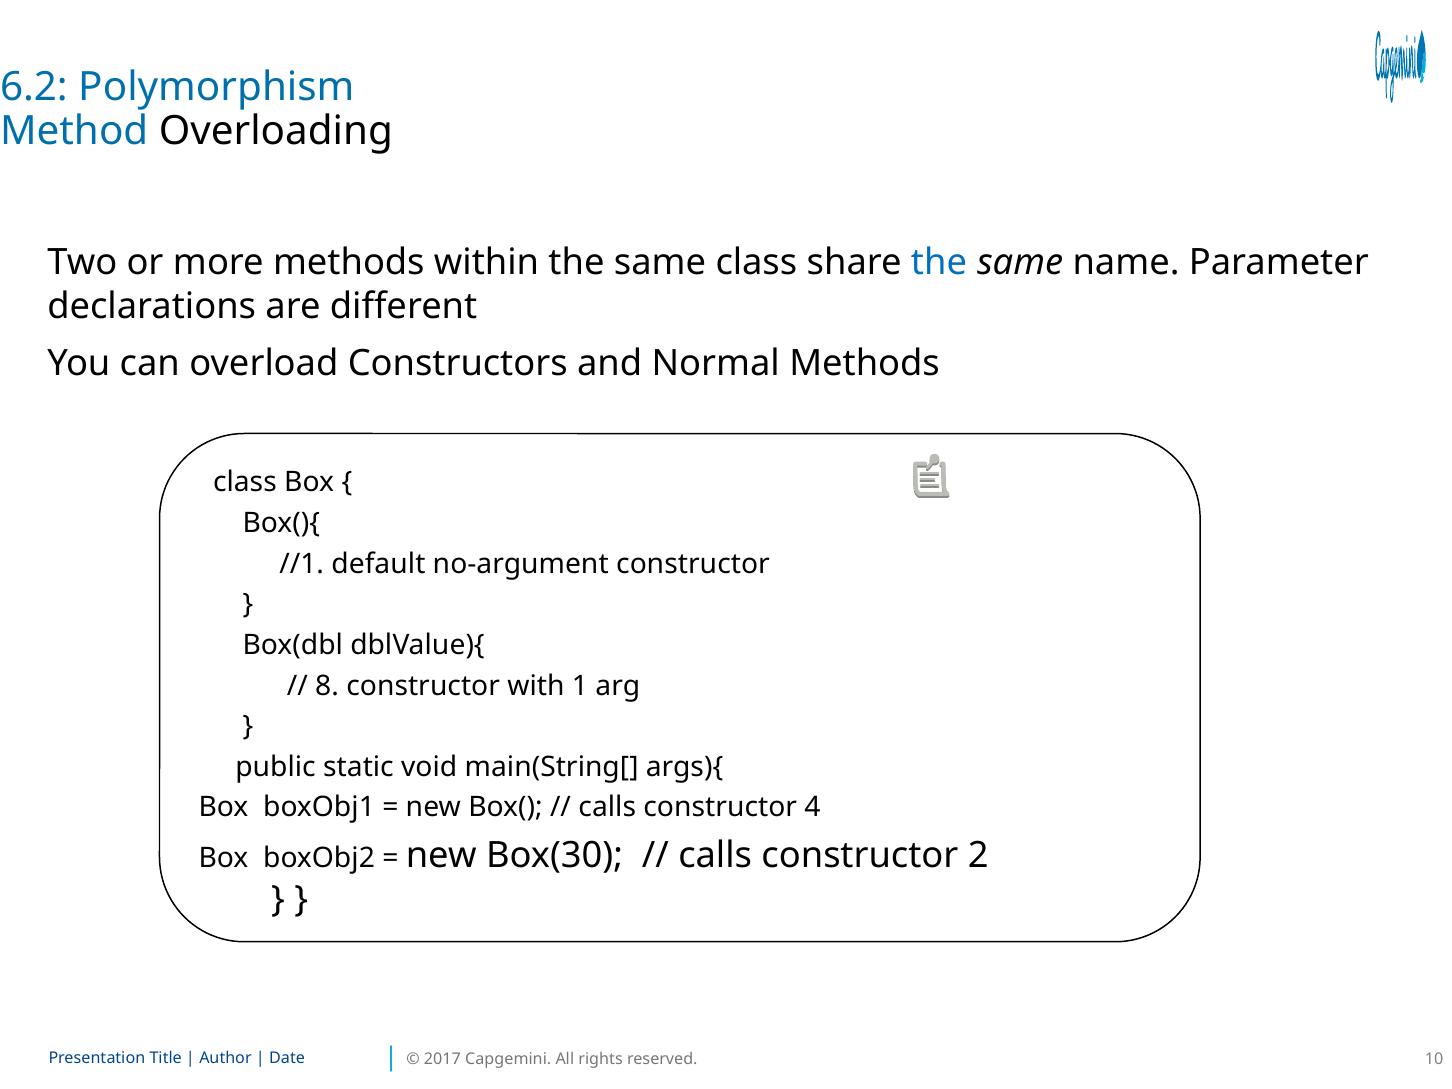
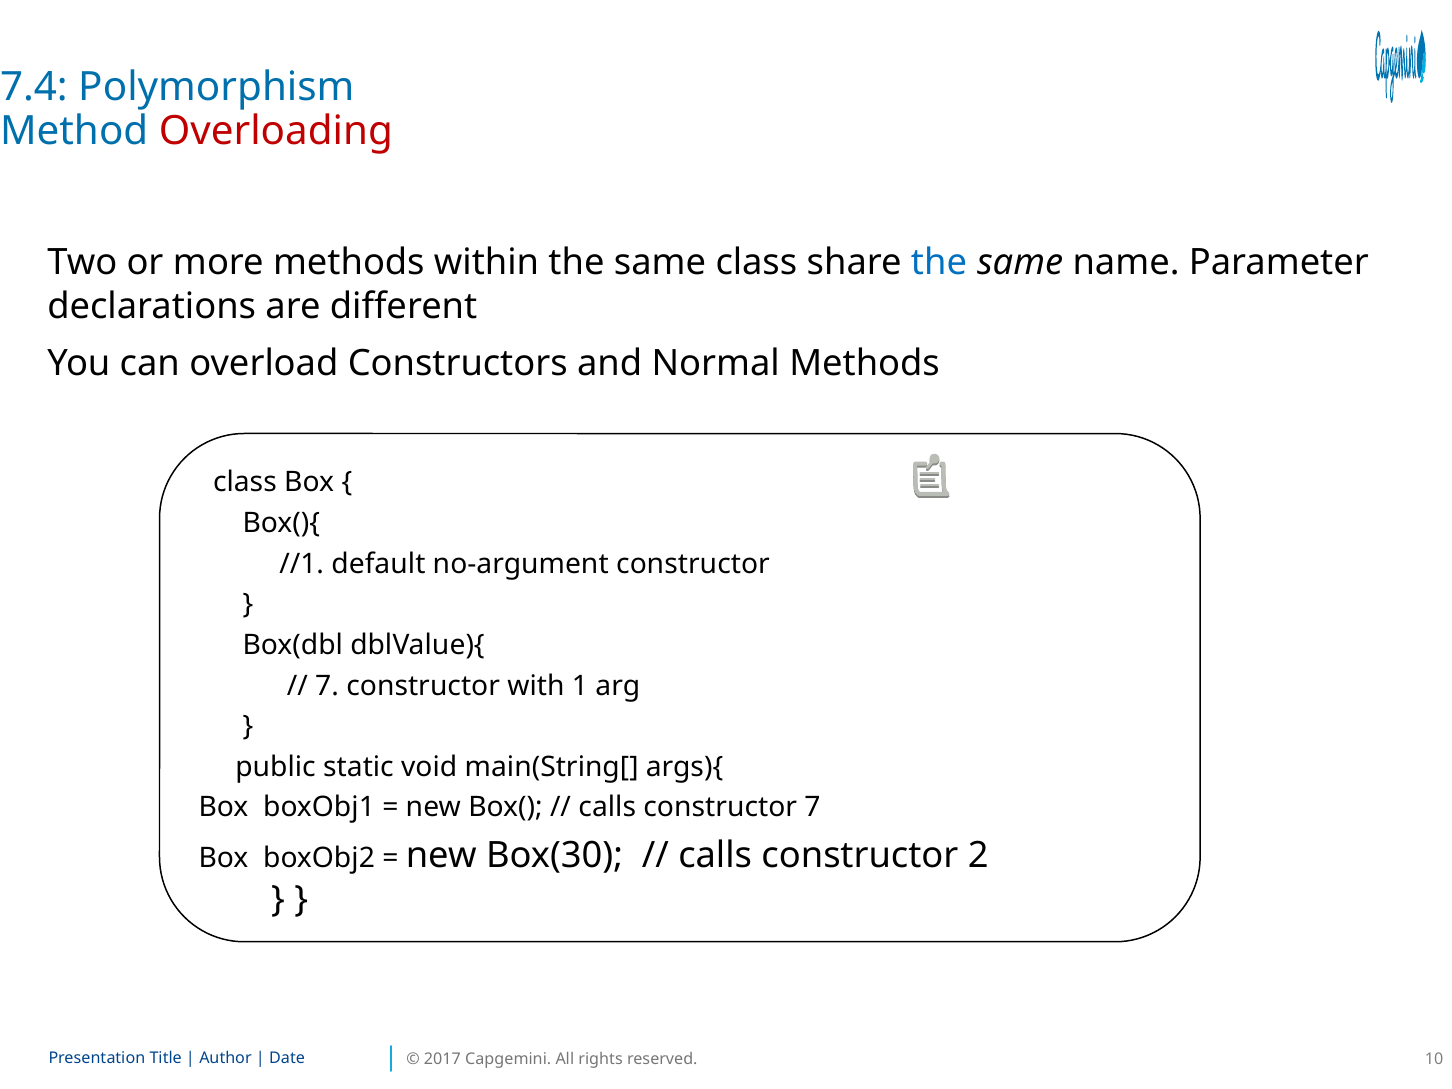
6.2: 6.2 -> 7.4 (34, 87)
Overloading colour: black -> red (276, 131)
8: 8 -> 7 (327, 686)
constructor 4: 4 -> 7 (813, 808)
